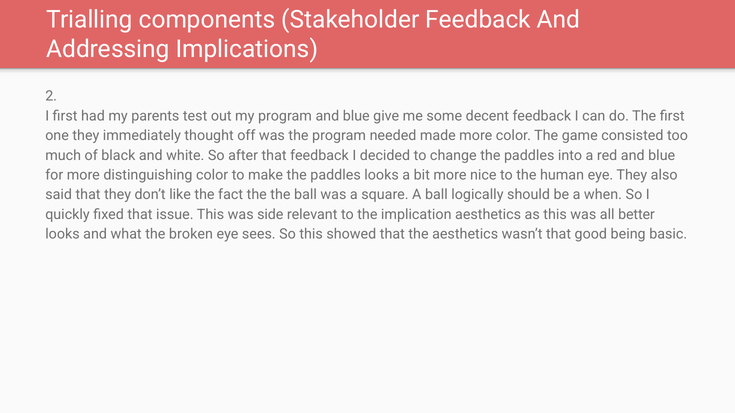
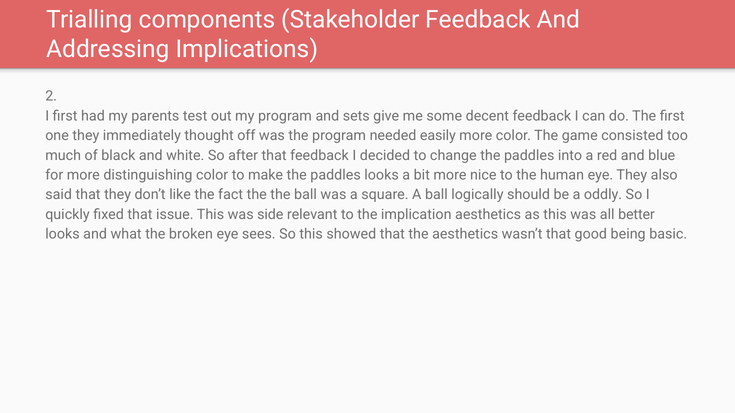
program and blue: blue -> sets (356, 116)
made: made -> easily (438, 136)
when: when -> oddly (603, 195)
